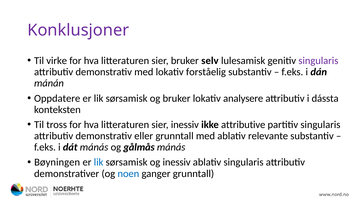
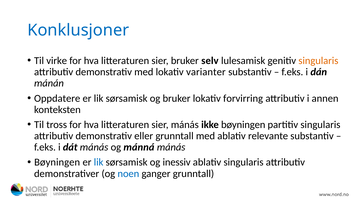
Konklusjoner colour: purple -> blue (78, 30)
singularis colour: purple -> orange (318, 61)
forståelig: forståelig -> varianter (206, 72)
analysere: analysere -> forvirring (243, 98)
dássta: dássta -> annen (325, 98)
sier inessiv: inessiv -> mánás (185, 125)
ikke attributive: attributive -> bøyningen (243, 125)
gålmås: gålmås -> mánná (139, 147)
